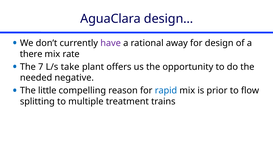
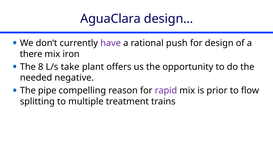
away: away -> push (177, 43)
rate: rate -> iron (71, 54)
7: 7 -> 8 (41, 67)
little: little -> pipe (47, 90)
rapid colour: blue -> purple (166, 90)
